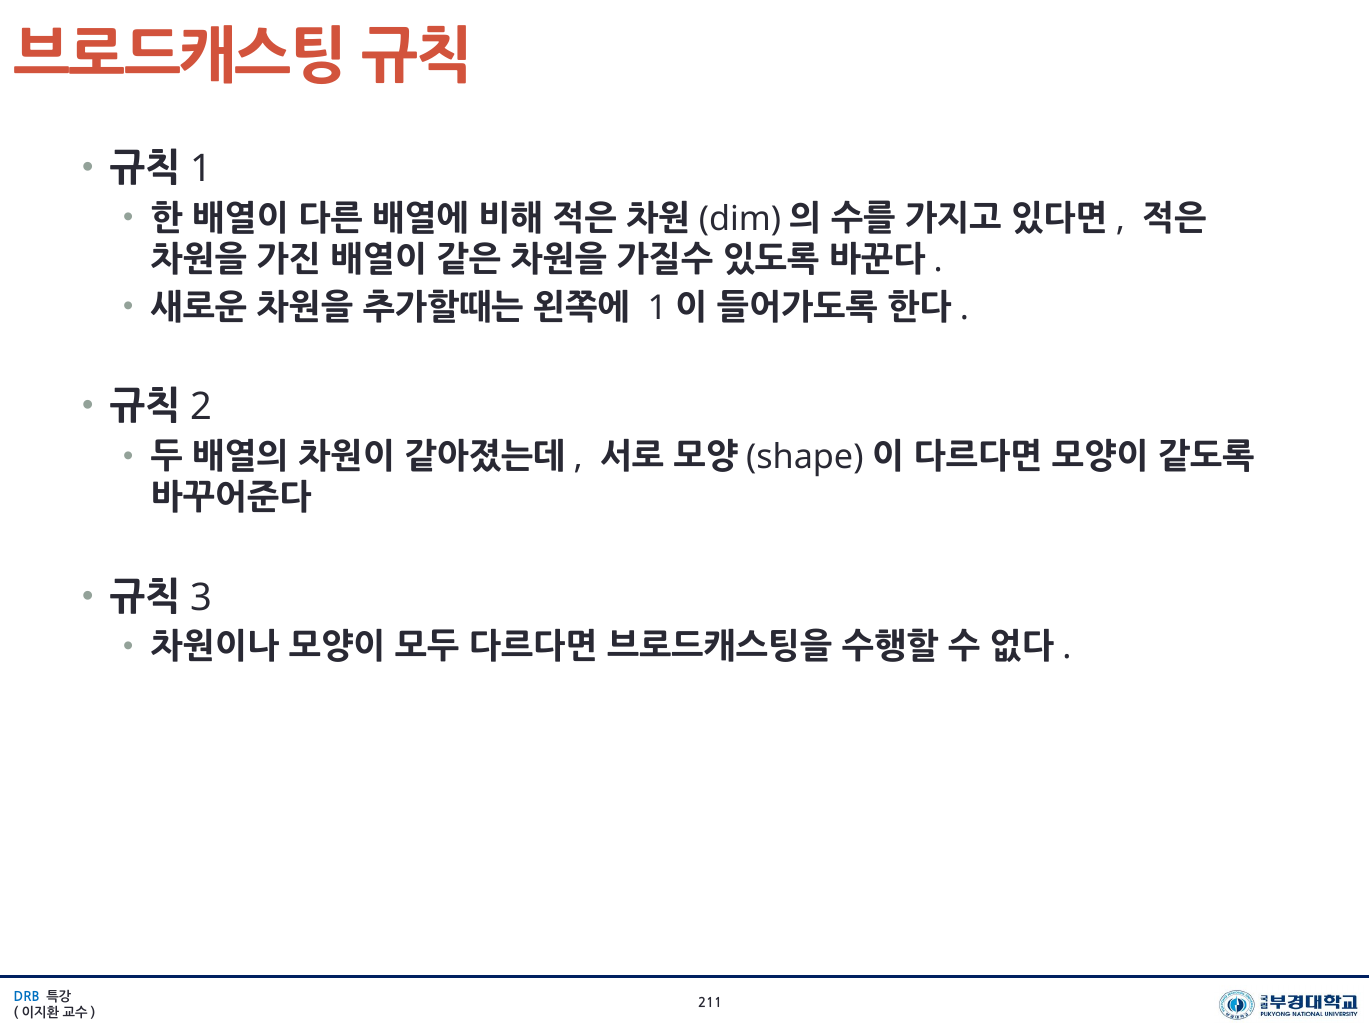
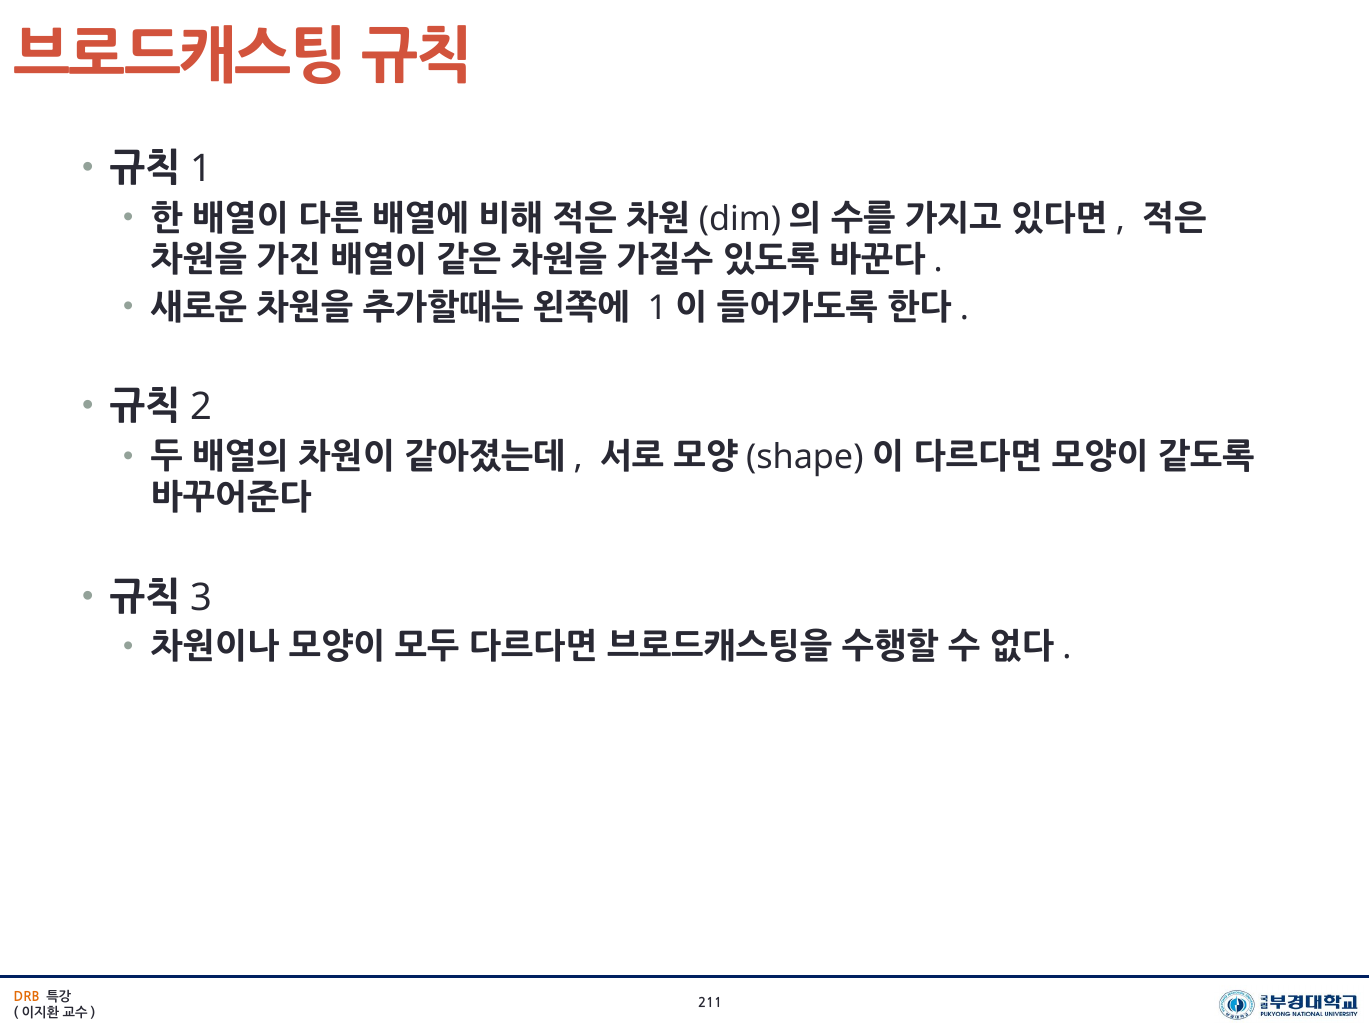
DRB colour: blue -> orange (27, 997)
